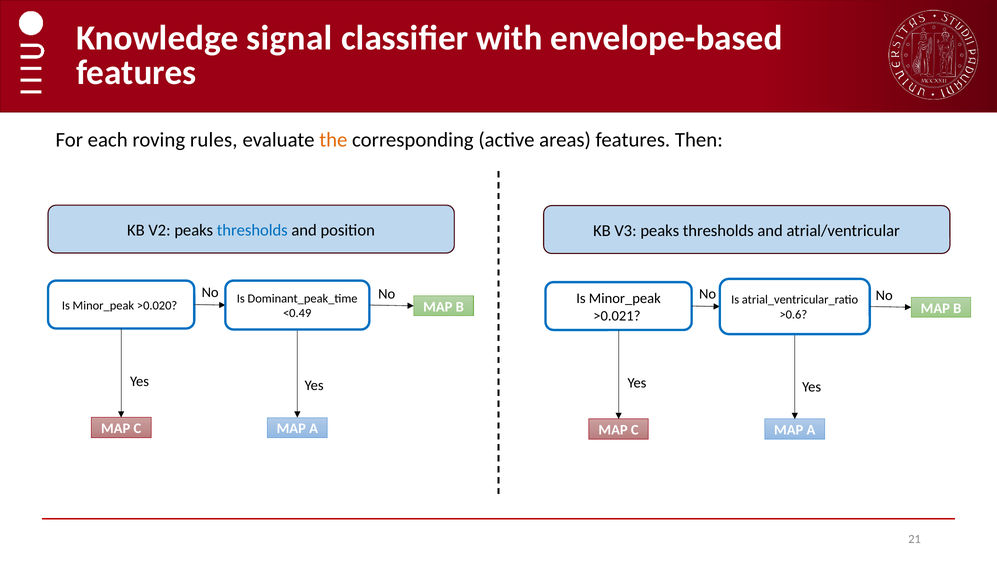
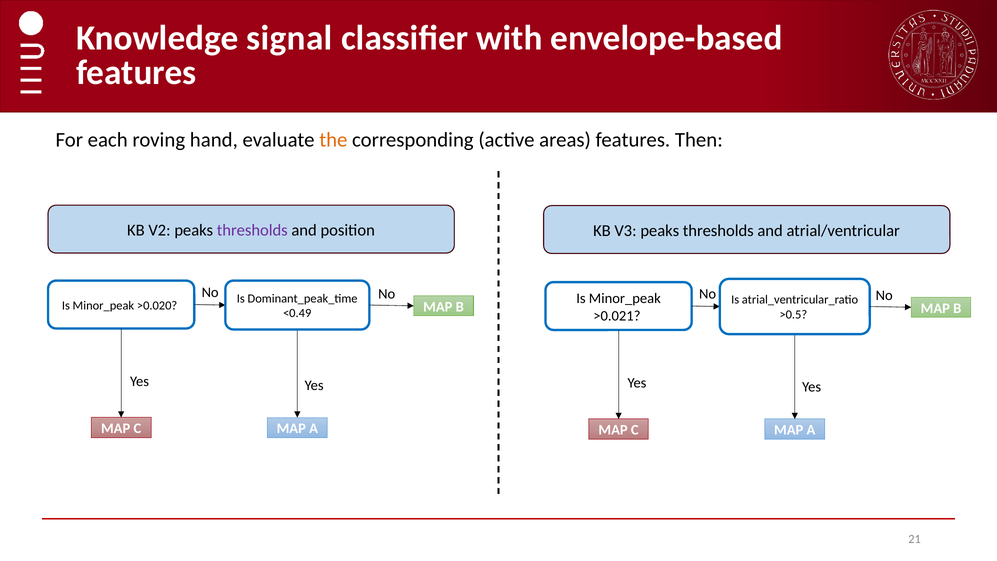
rules: rules -> hand (214, 140)
thresholds colour: blue -> purple (252, 230)
>0.6: >0.6 -> >0.5 (793, 315)
